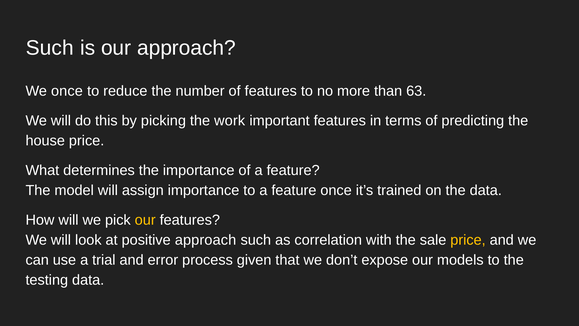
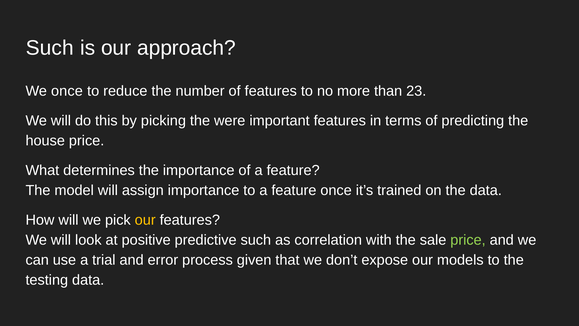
63: 63 -> 23 (416, 91)
work: work -> were (230, 121)
positive approach: approach -> predictive (206, 240)
price colour: yellow -> light green (468, 240)
